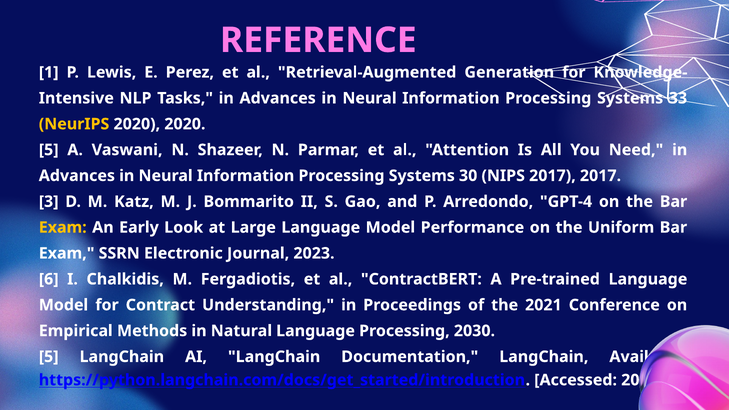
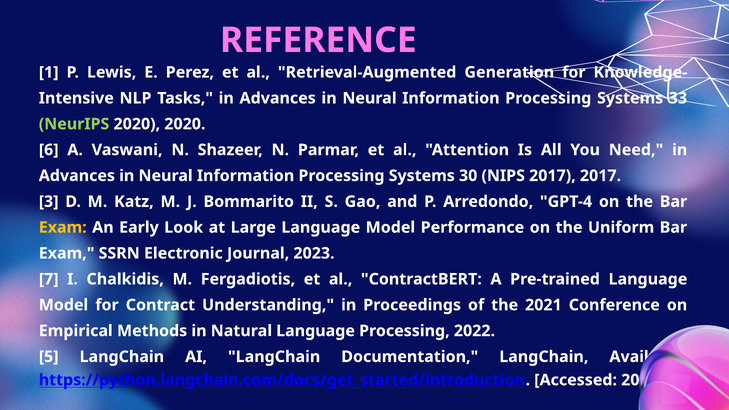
NeurIPS colour: yellow -> light green (74, 124)
5: 5 -> 6 (49, 150)
6: 6 -> 7 (49, 279)
2030: 2030 -> 2022 (474, 331)
